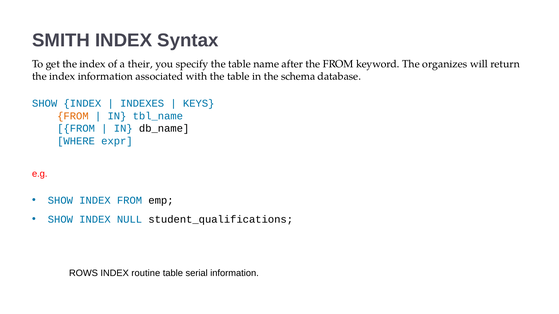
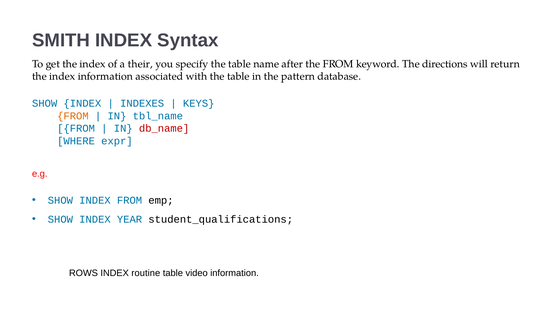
organizes: organizes -> directions (445, 64)
schema: schema -> pattern (298, 77)
db_name colour: black -> red (164, 129)
NULL: NULL -> YEAR (130, 220)
serial: serial -> video (197, 273)
